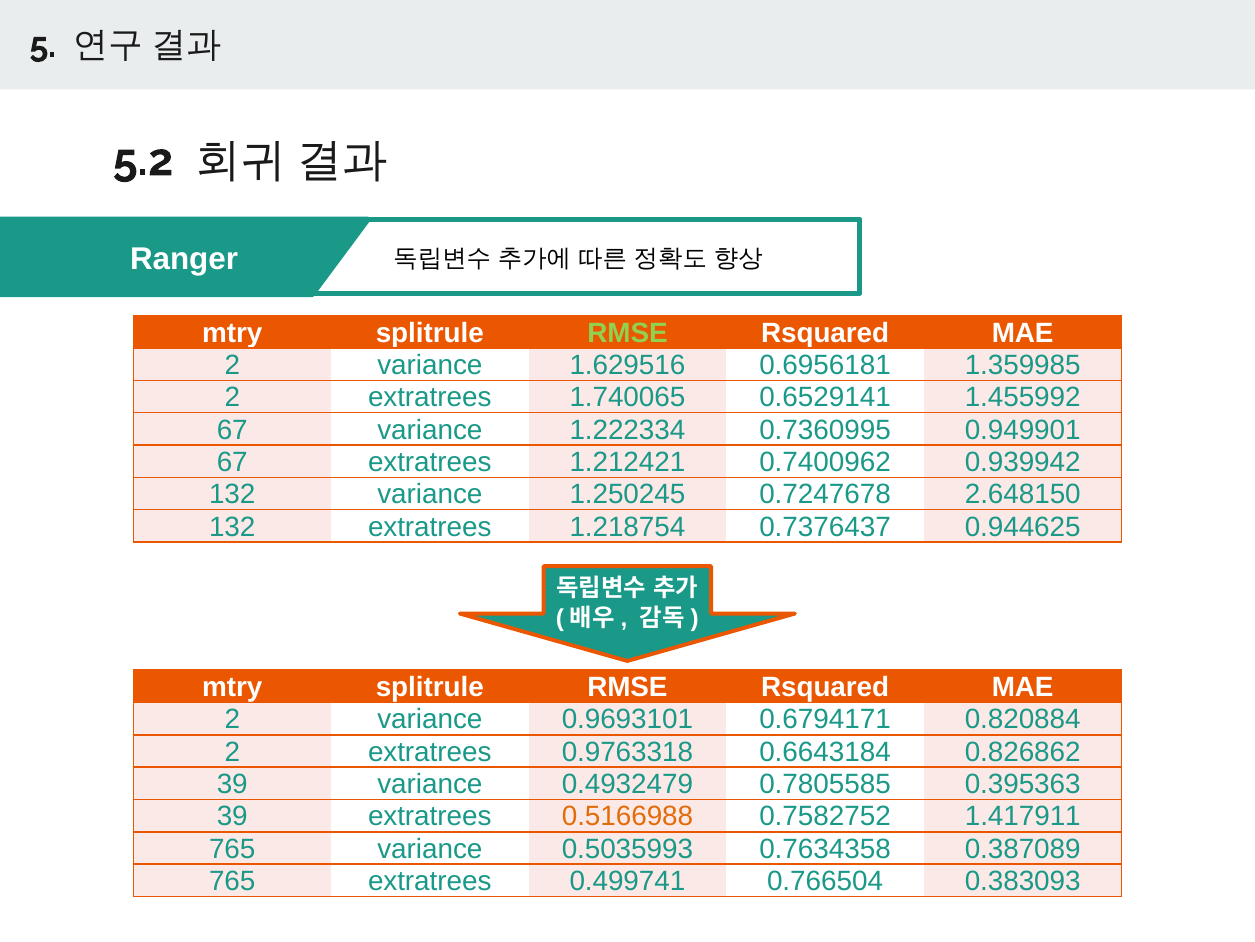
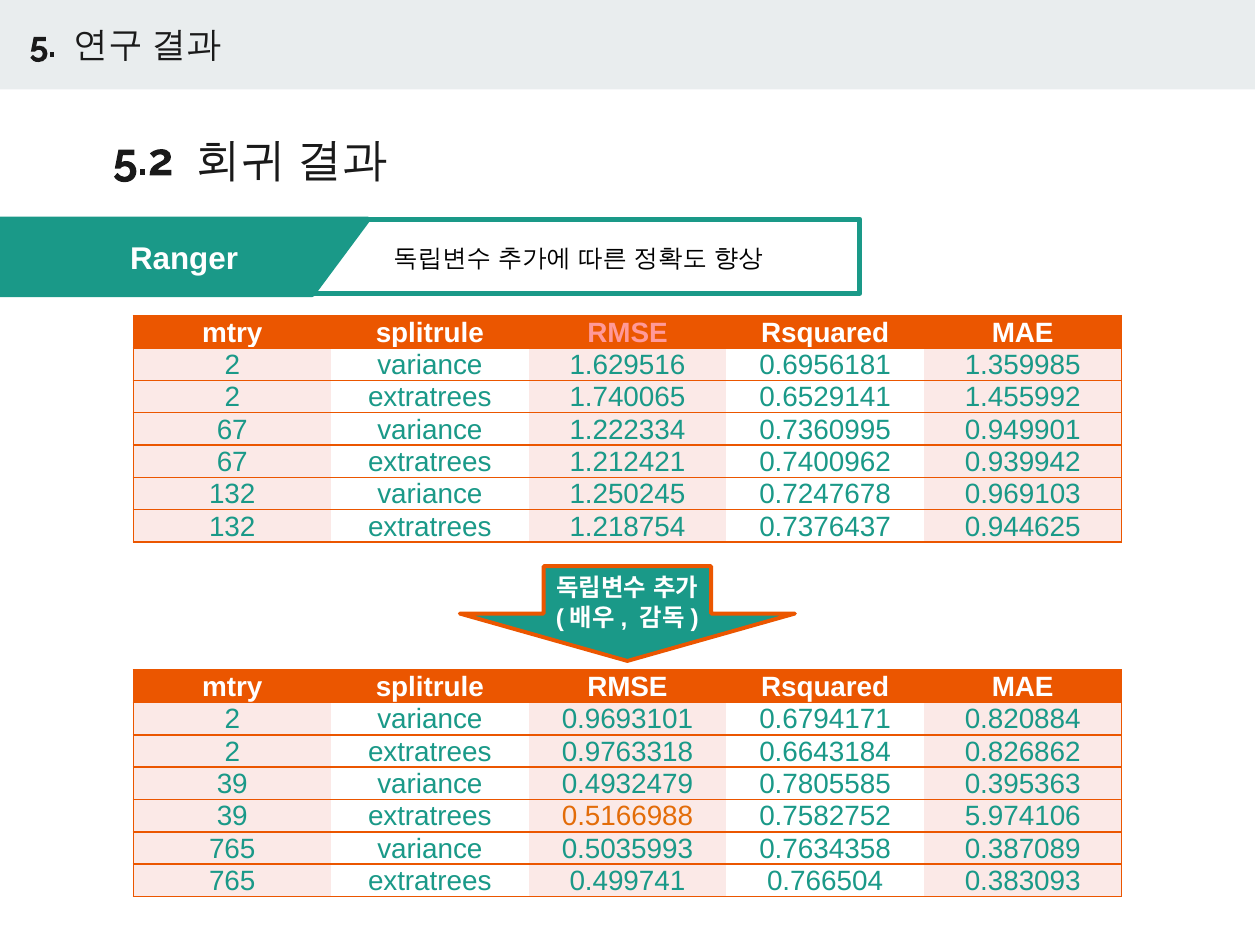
RMSE colour: light green -> pink (627, 333)
2.648150: 2.648150 -> 0.969103 (1023, 494)
1.417911: 1.417911 -> 5.974106 (1023, 816)
